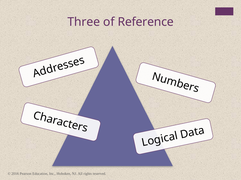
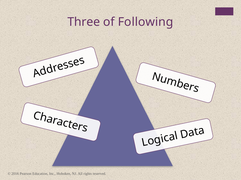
Reference: Reference -> Following (146, 22)
